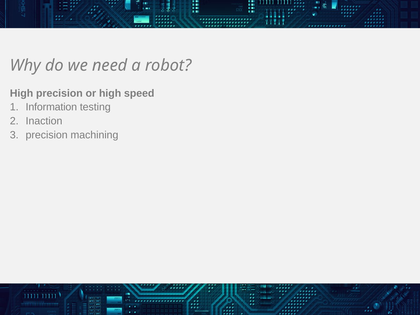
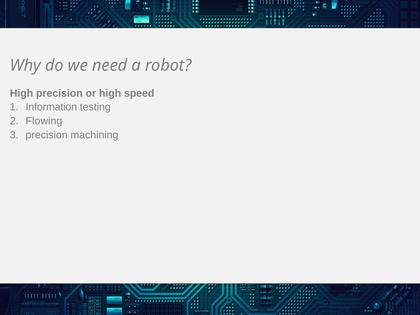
Inaction: Inaction -> Flowing (44, 121)
